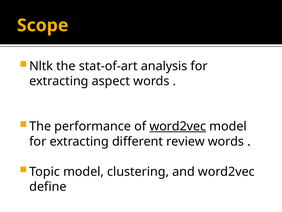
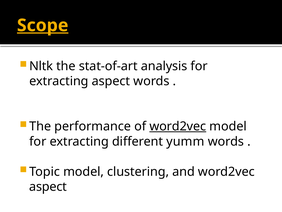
Scope underline: none -> present (43, 25)
review: review -> yumm (185, 141)
define: define -> aspect (48, 186)
